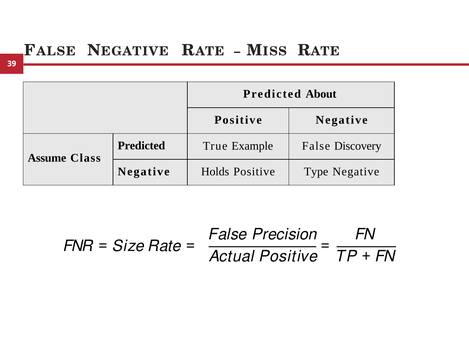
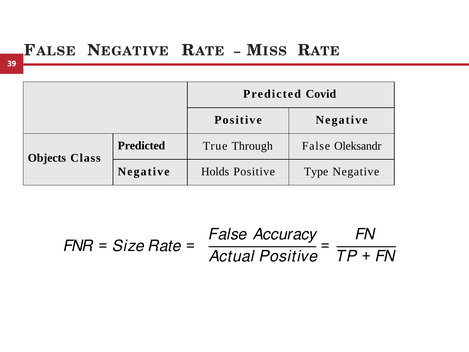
About: About -> Covid (321, 94)
Example: Example -> Through (252, 146)
Discovery: Discovery -> Oleksandr (358, 146)
Assume: Assume -> Objects (47, 158)
𝑃𝑟𝑒𝑐𝑖𝑠𝑖𝑜𝑛: 𝑃𝑟𝑒𝑐𝑖𝑠𝑖𝑜𝑛 -> 𝐴𝑐𝑐𝑢𝑟𝑎𝑐𝑦 (285, 234)
